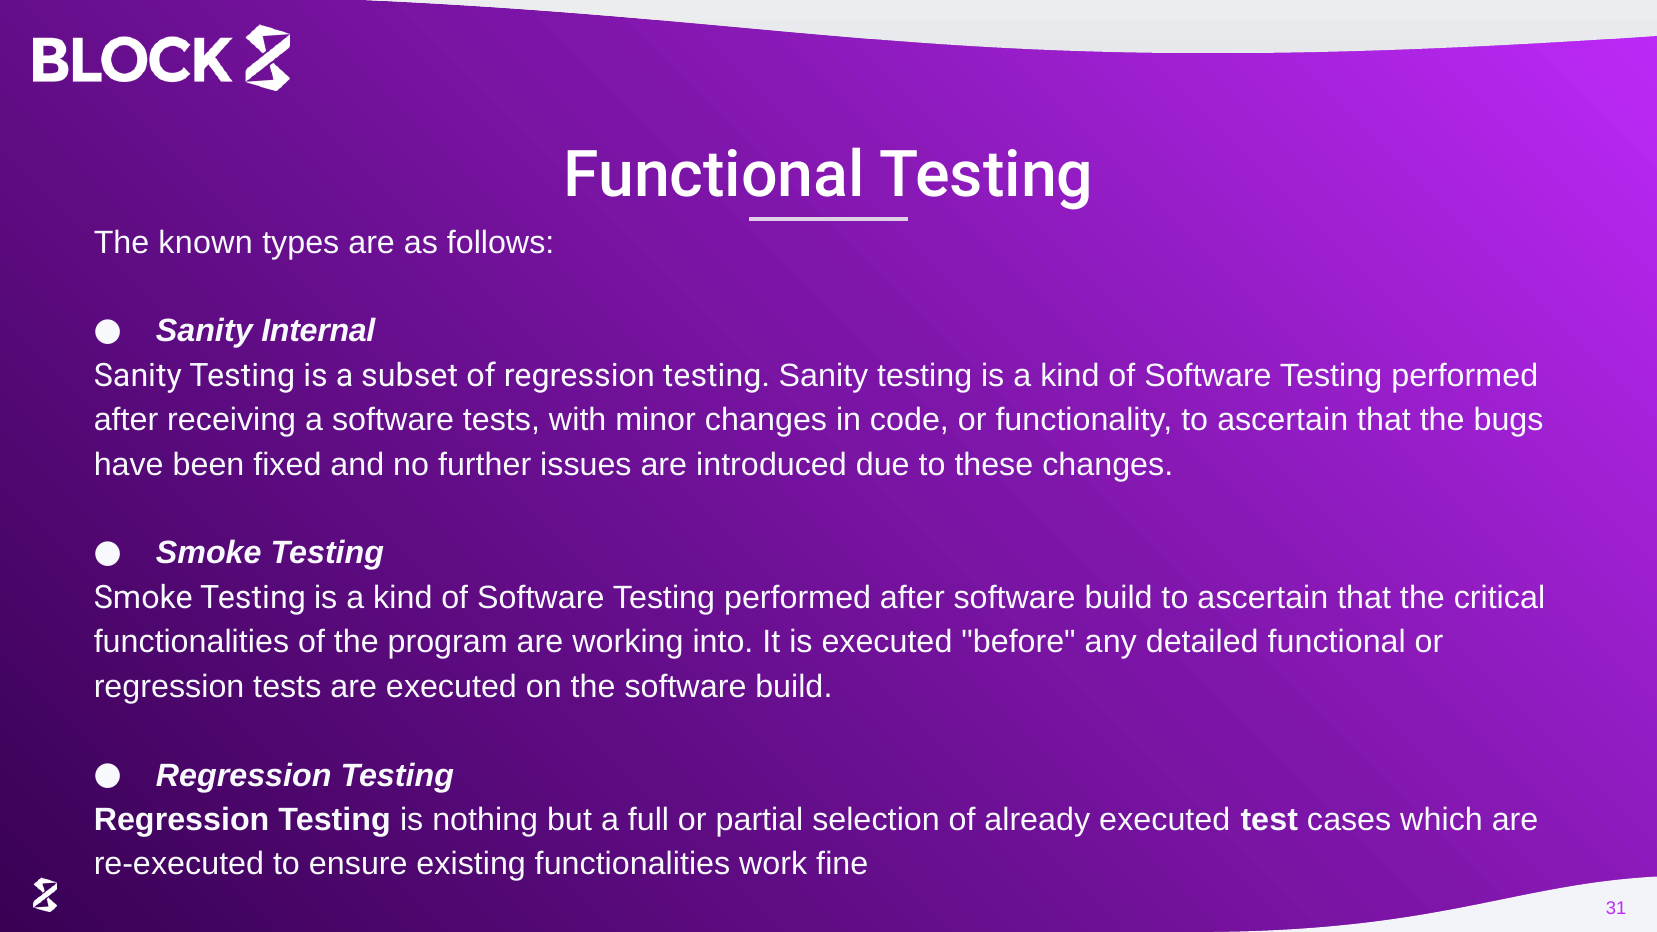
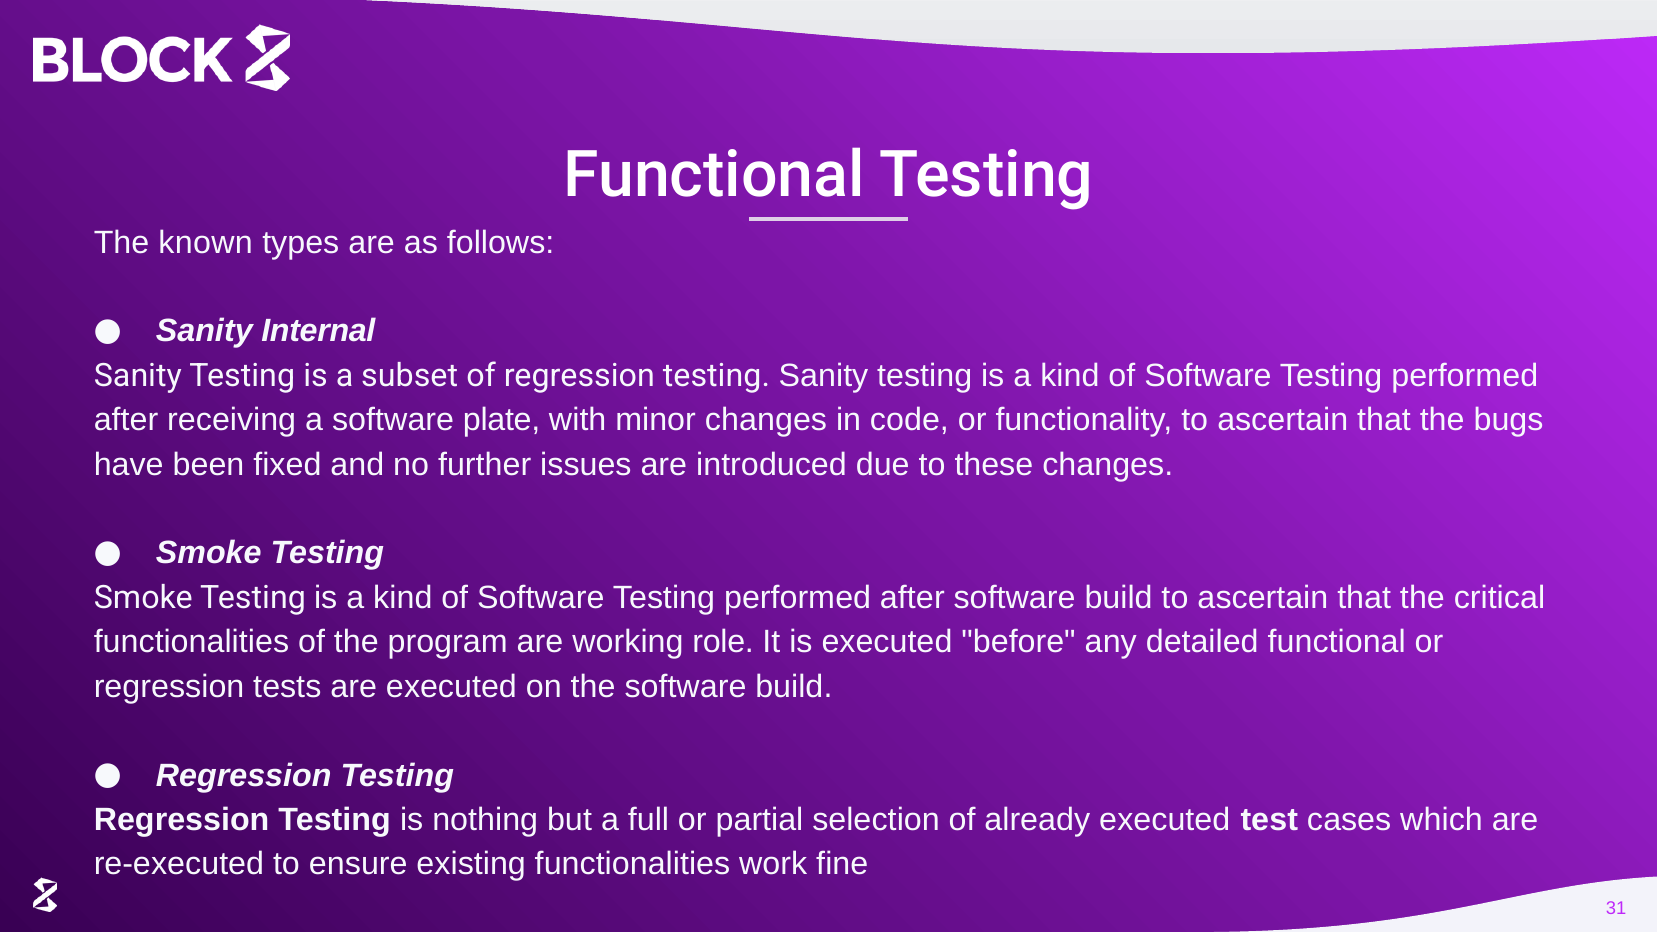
software tests: tests -> plate (502, 420)
into: into -> role (723, 642)
